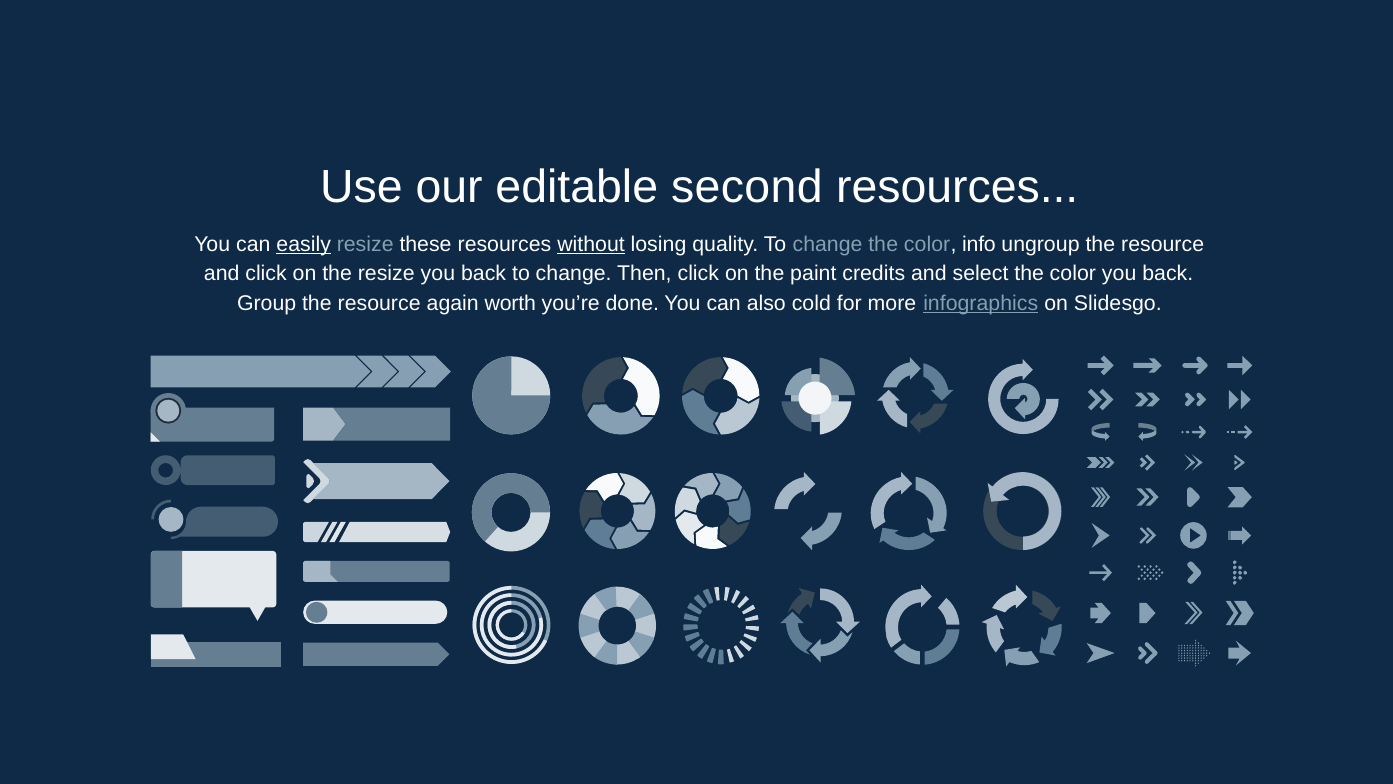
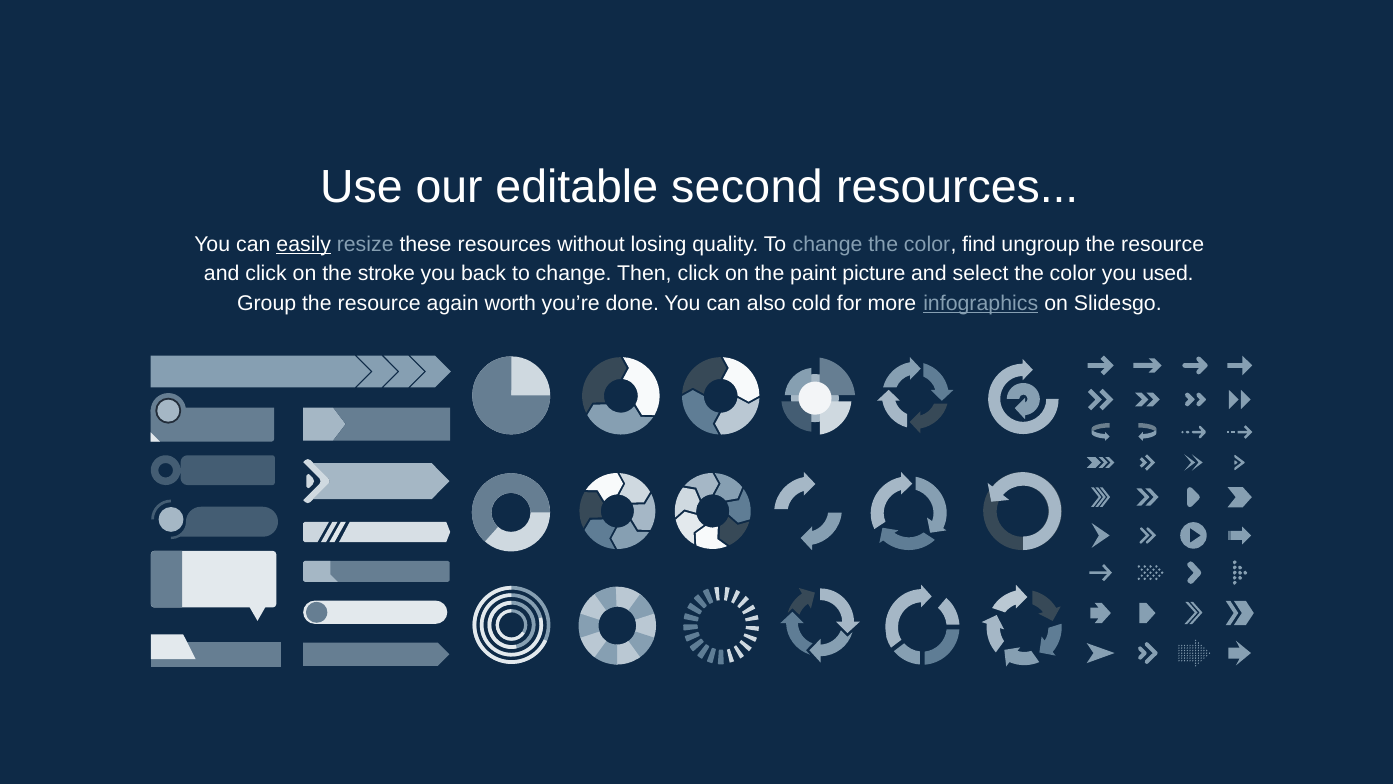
without underline: present -> none (591, 244)
info: info -> find (979, 244)
the resize: resize -> stroke (386, 274)
credits: credits -> picture (874, 274)
color you back: back -> used (1168, 274)
